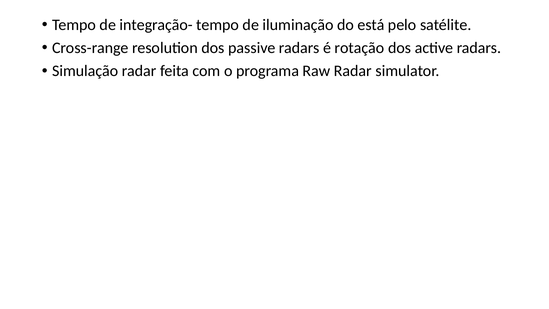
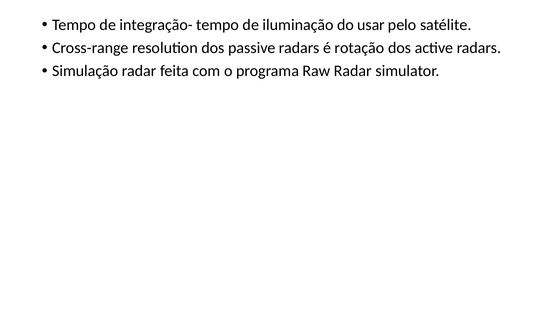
está: está -> usar (371, 25)
